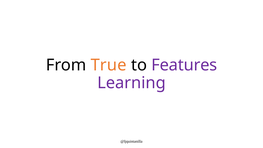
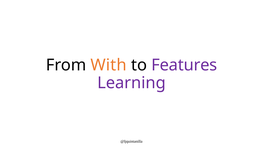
True: True -> With (109, 65)
